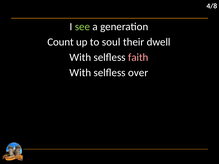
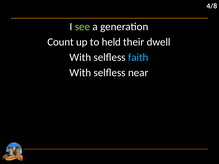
soul: soul -> held (111, 42)
faith colour: pink -> light blue (138, 57)
over: over -> near (138, 73)
